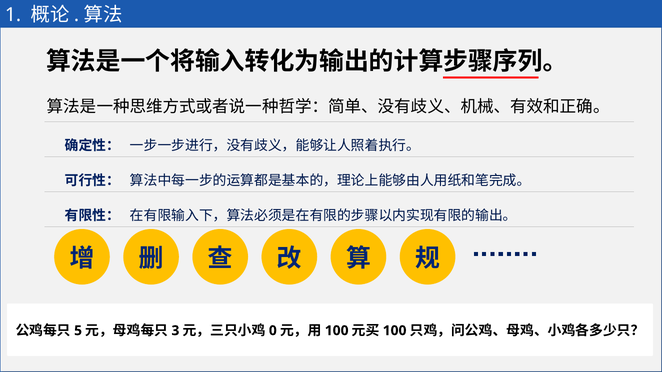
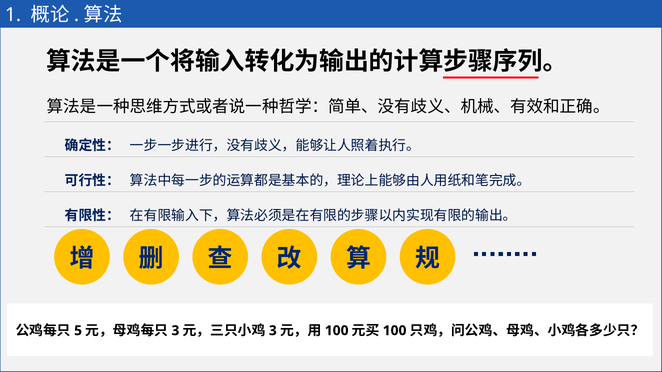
0: 0 -> 3 (273, 331)
